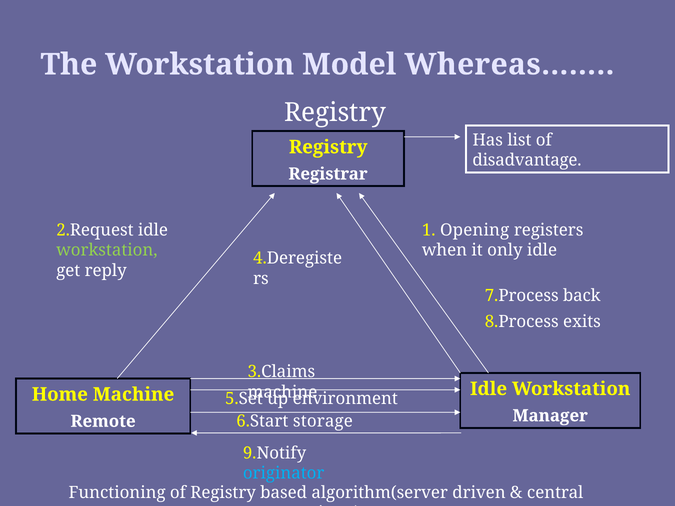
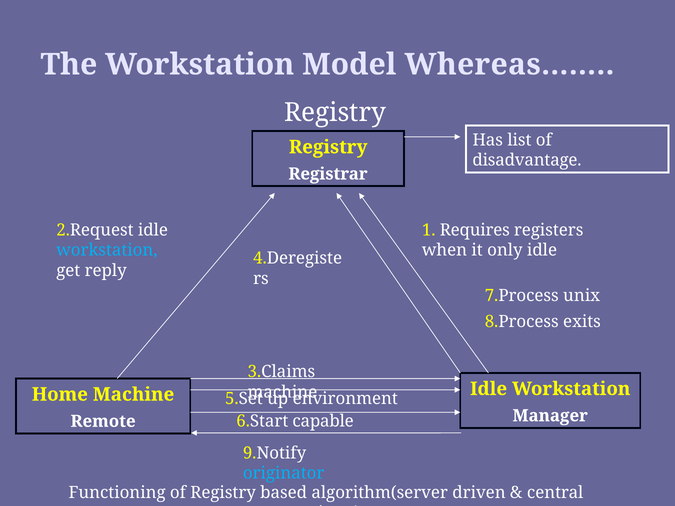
Opening: Opening -> Requires (475, 230)
workstation colour: light green -> light blue (107, 250)
back: back -> unix (582, 296)
storage: storage -> capable (323, 421)
